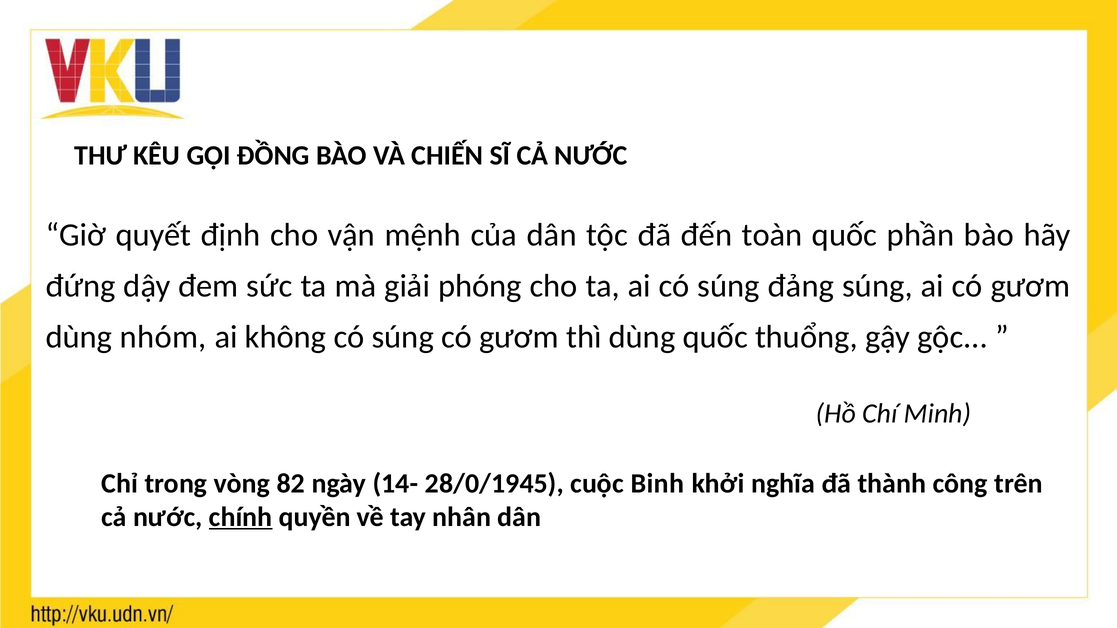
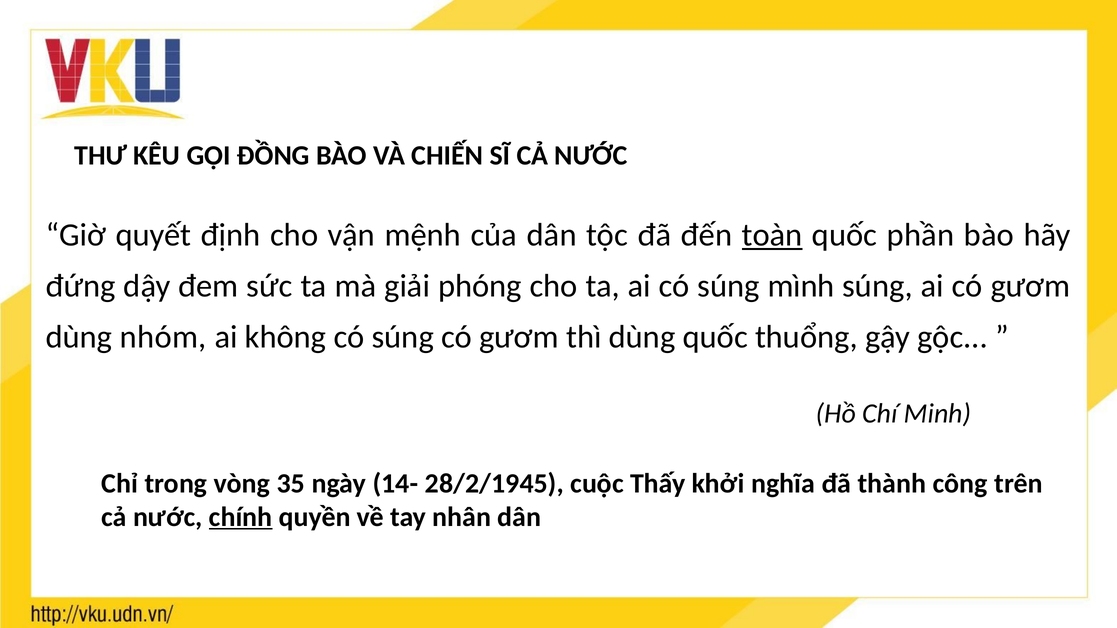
toàn underline: none -> present (772, 235)
đảng: đảng -> mình (801, 286)
82: 82 -> 35 (291, 484)
28/0/1945: 28/0/1945 -> 28/2/1945 (494, 484)
Binh: Binh -> Thấy (658, 484)
